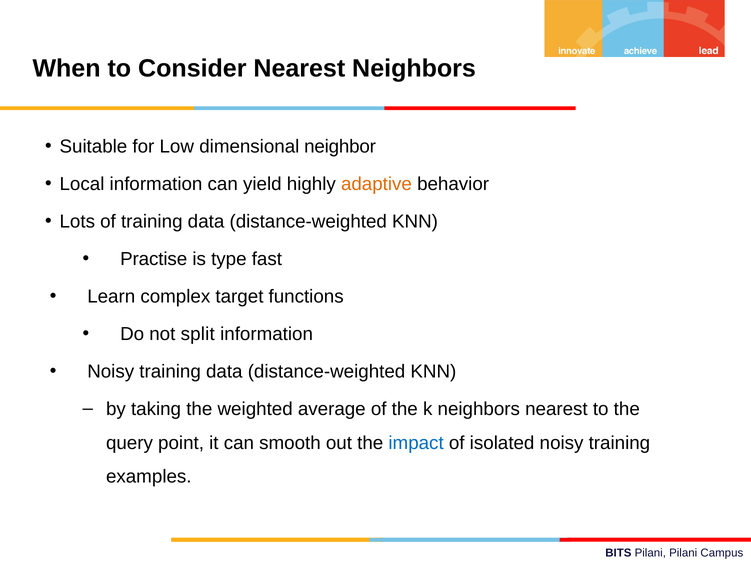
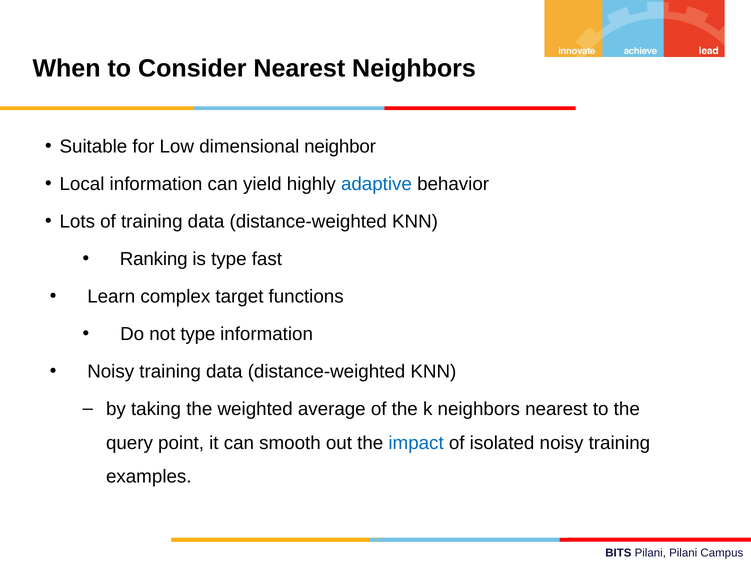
adaptive colour: orange -> blue (376, 184)
Practise: Practise -> Ranking (154, 259)
not split: split -> type (198, 334)
